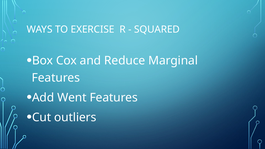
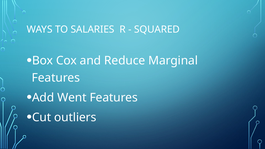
EXERCISE: EXERCISE -> SALARIES (93, 29)
